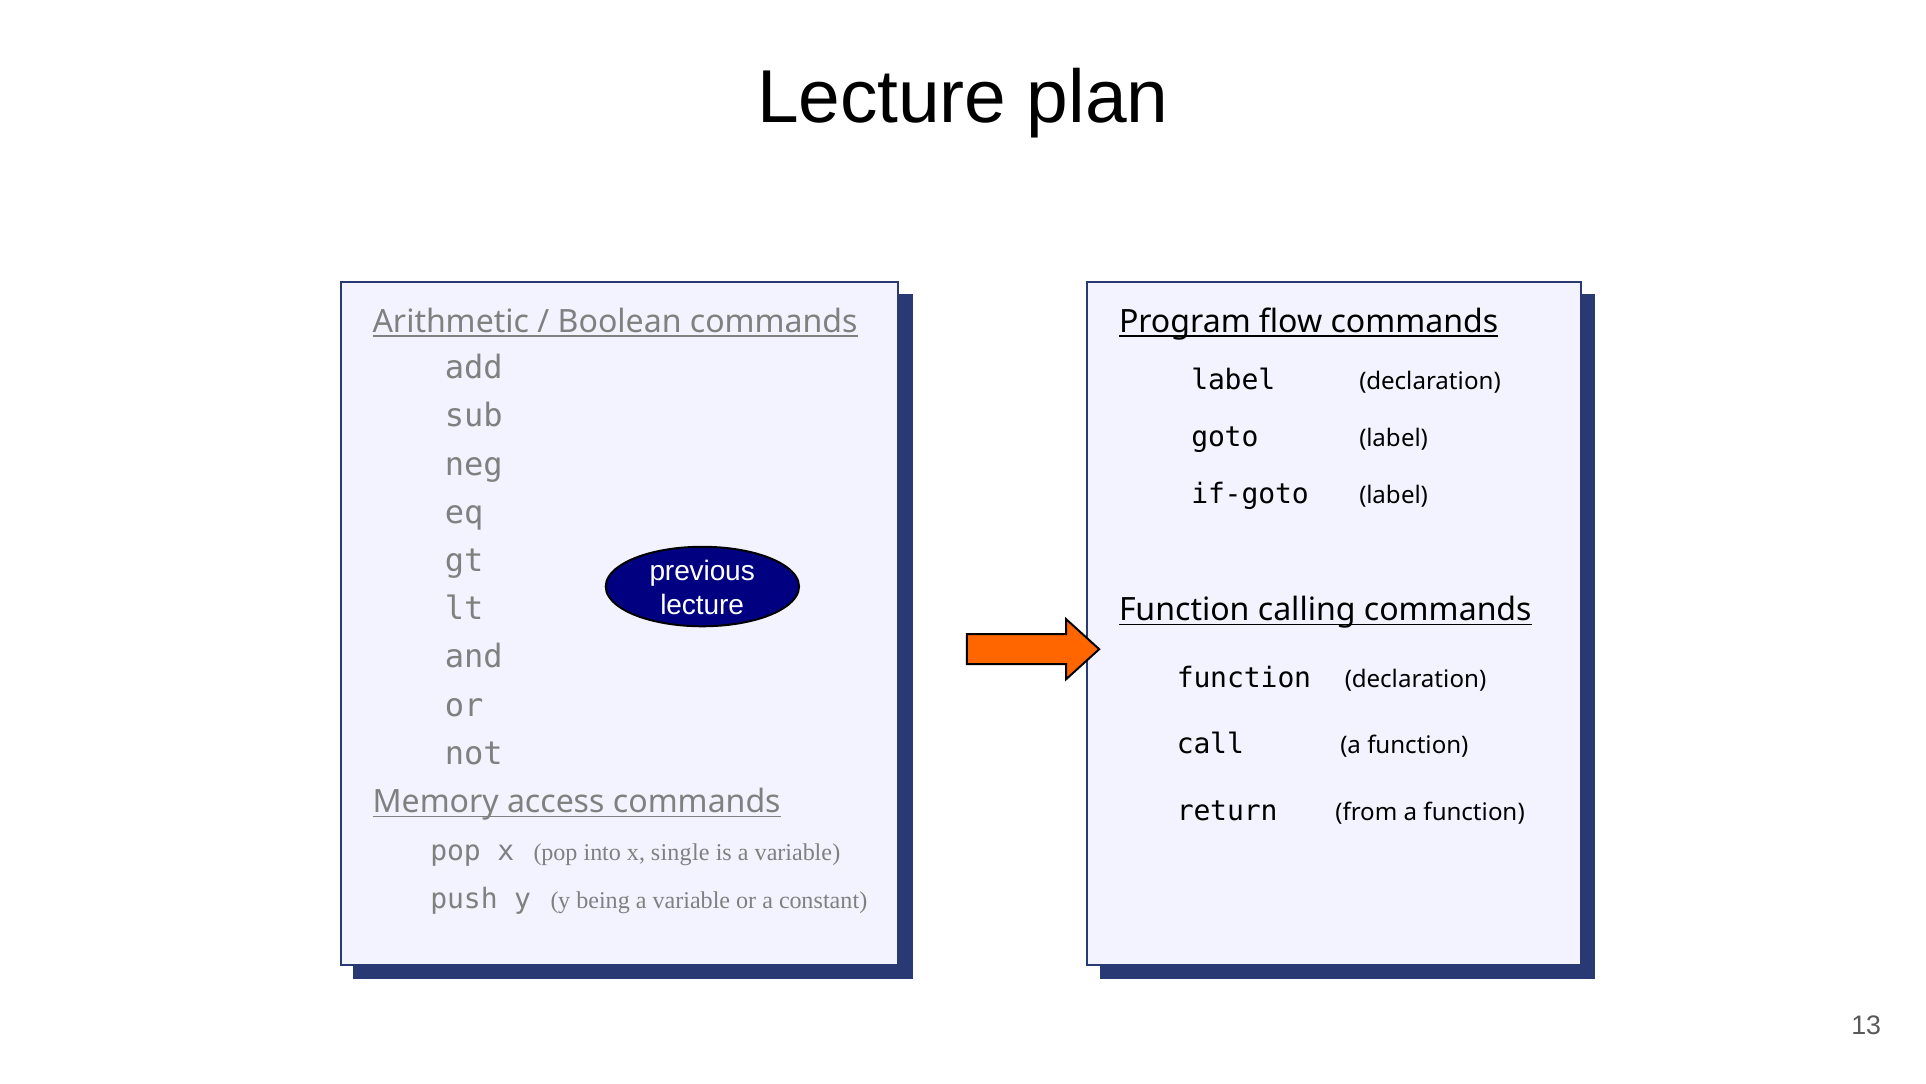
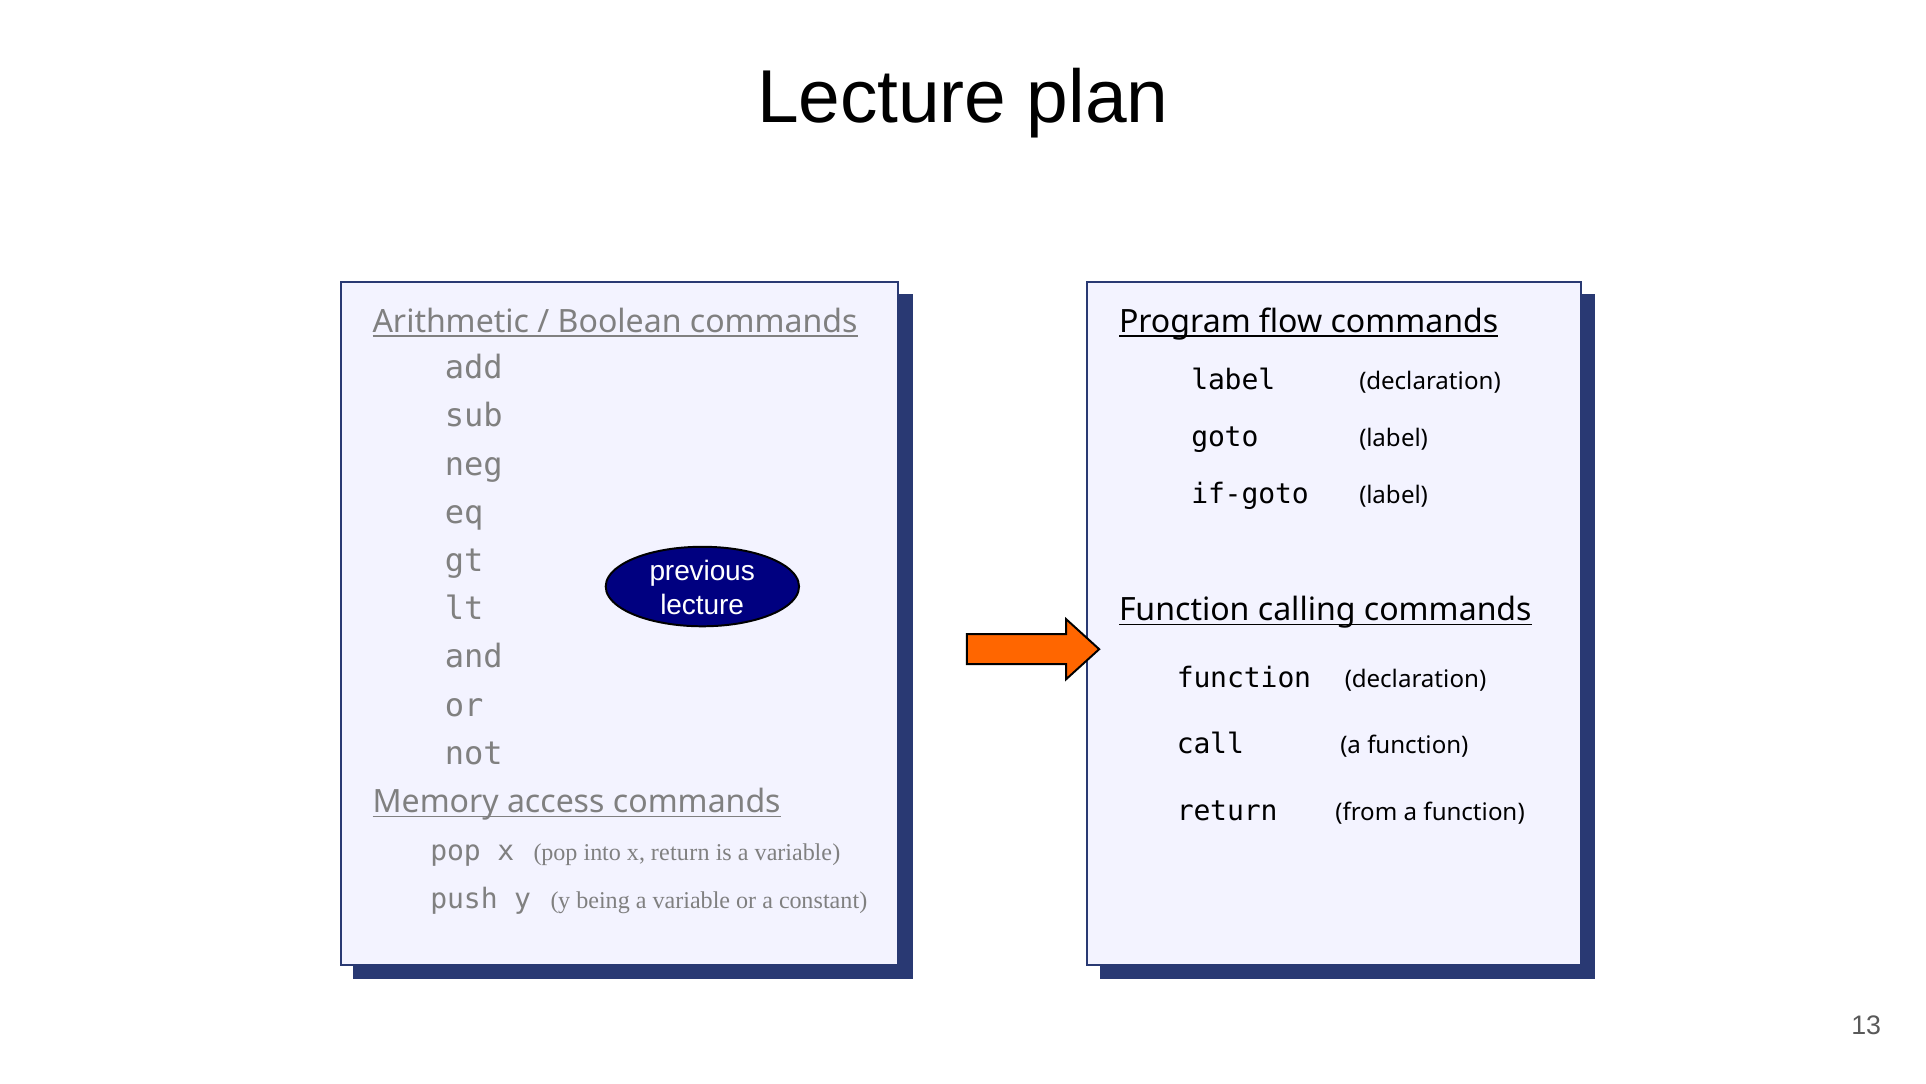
x single: single -> return (680, 852)
